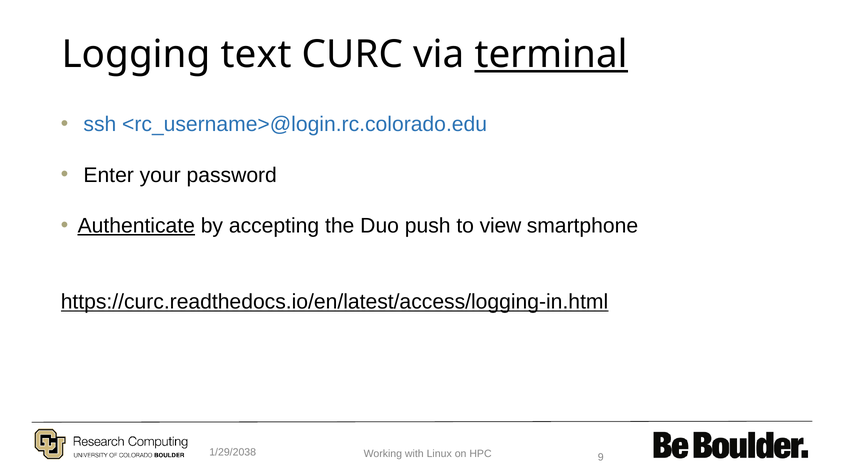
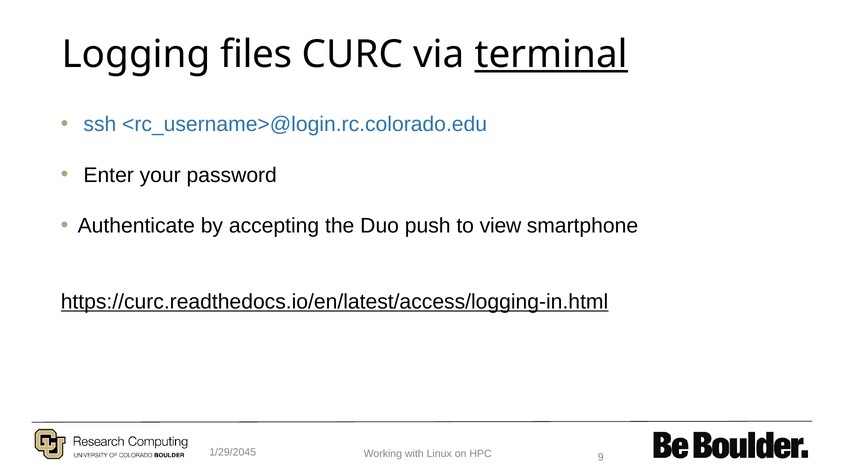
text: text -> files (256, 55)
Authenticate underline: present -> none (136, 226)
1/29/2038: 1/29/2038 -> 1/29/2045 (233, 452)
